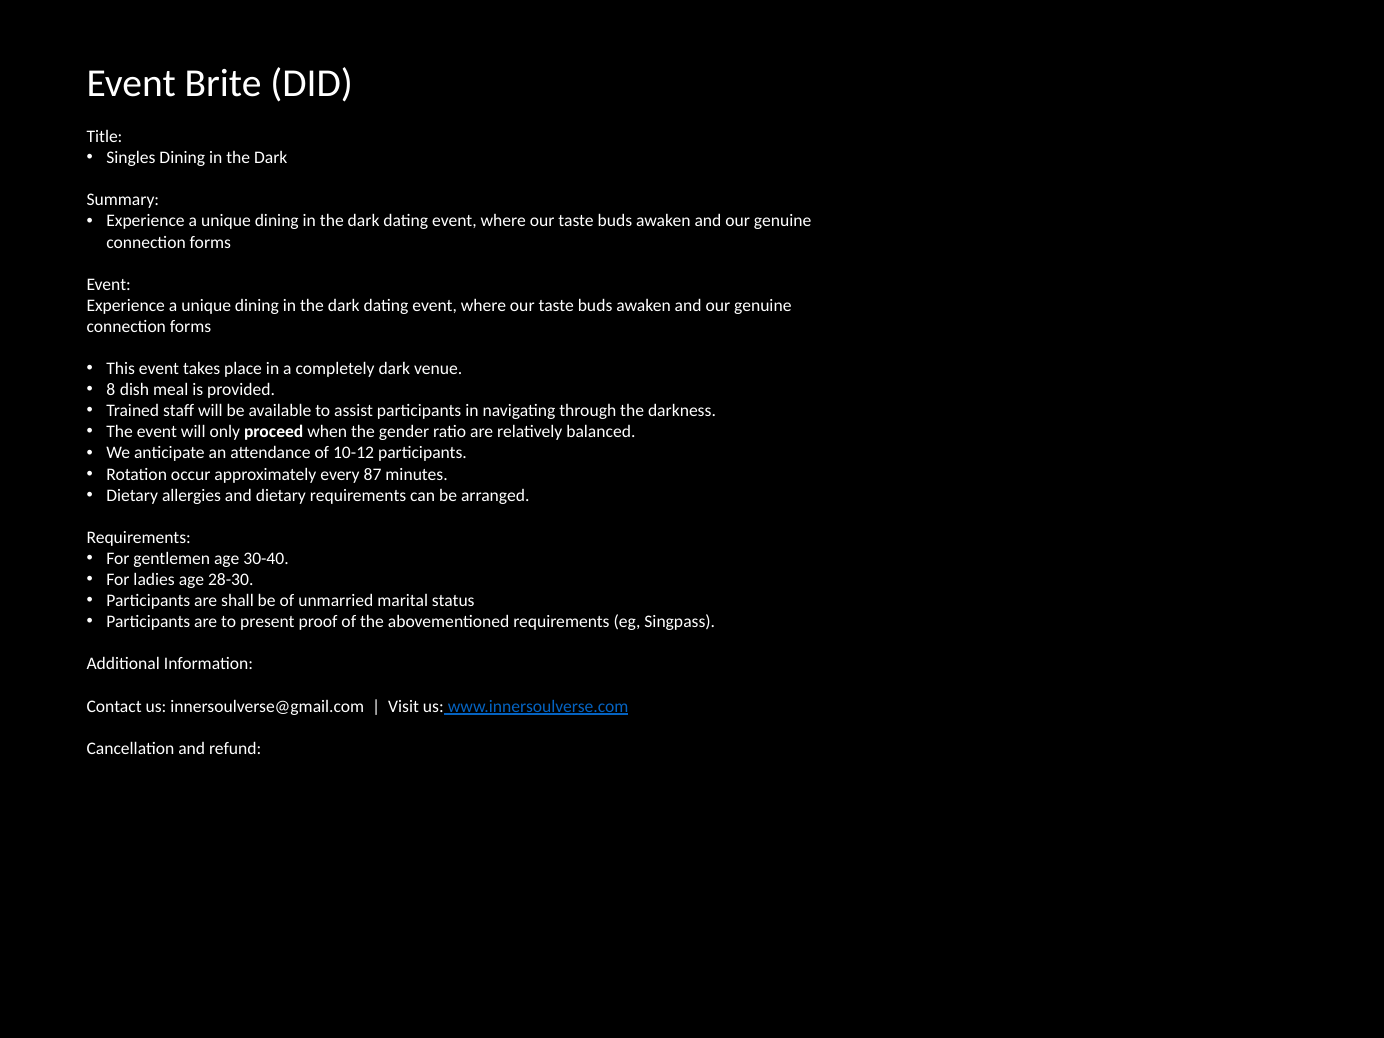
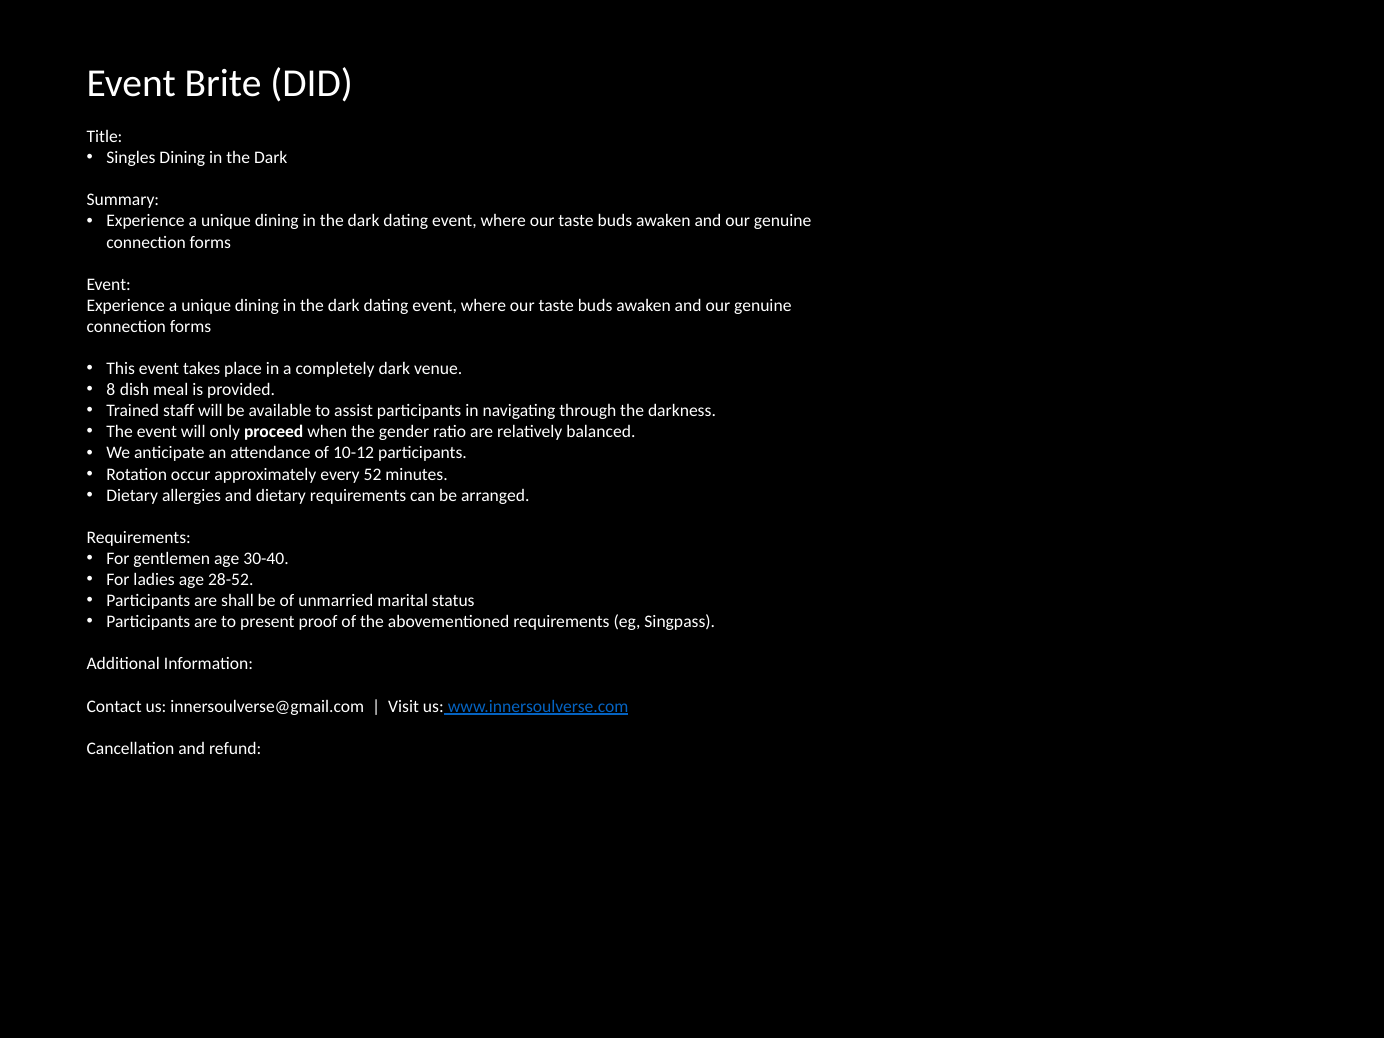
87: 87 -> 52 (373, 474)
28-30: 28-30 -> 28-52 (231, 580)
